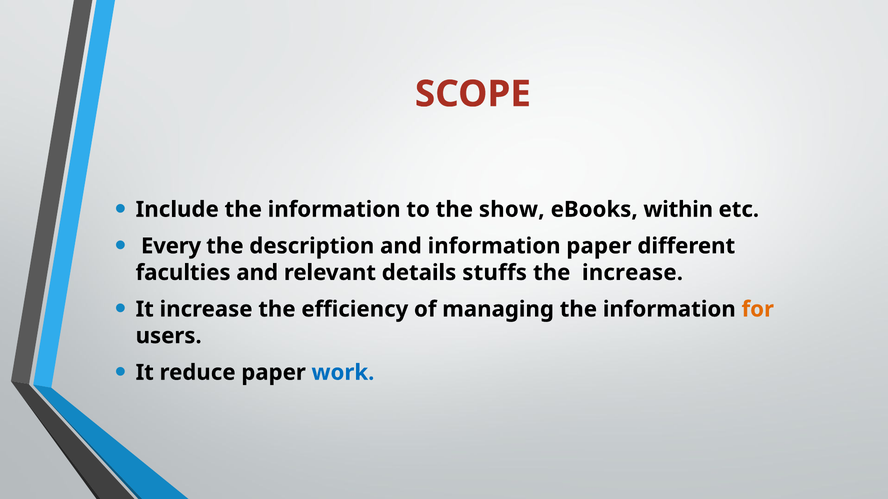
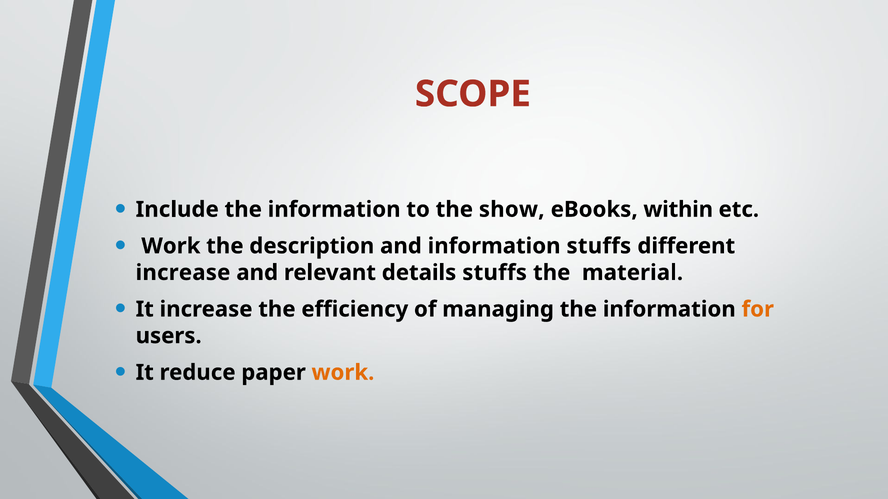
Every: Every -> Work (171, 246)
information paper: paper -> stuffs (599, 246)
faculties: faculties -> increase (183, 273)
the increase: increase -> material (633, 273)
work colour: blue -> orange (343, 373)
